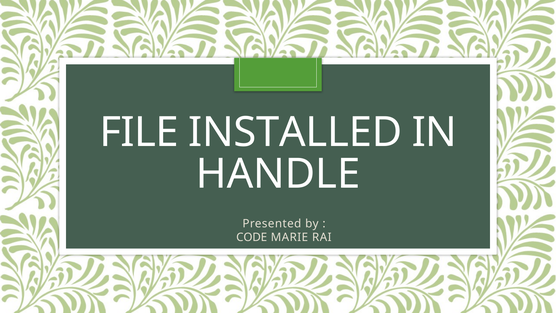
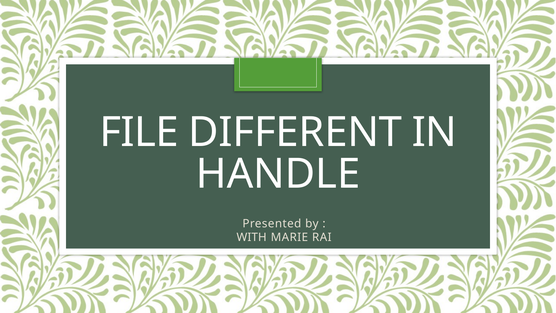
INSTALLED: INSTALLED -> DIFFERENT (295, 132)
CODE: CODE -> WITH (252, 237)
